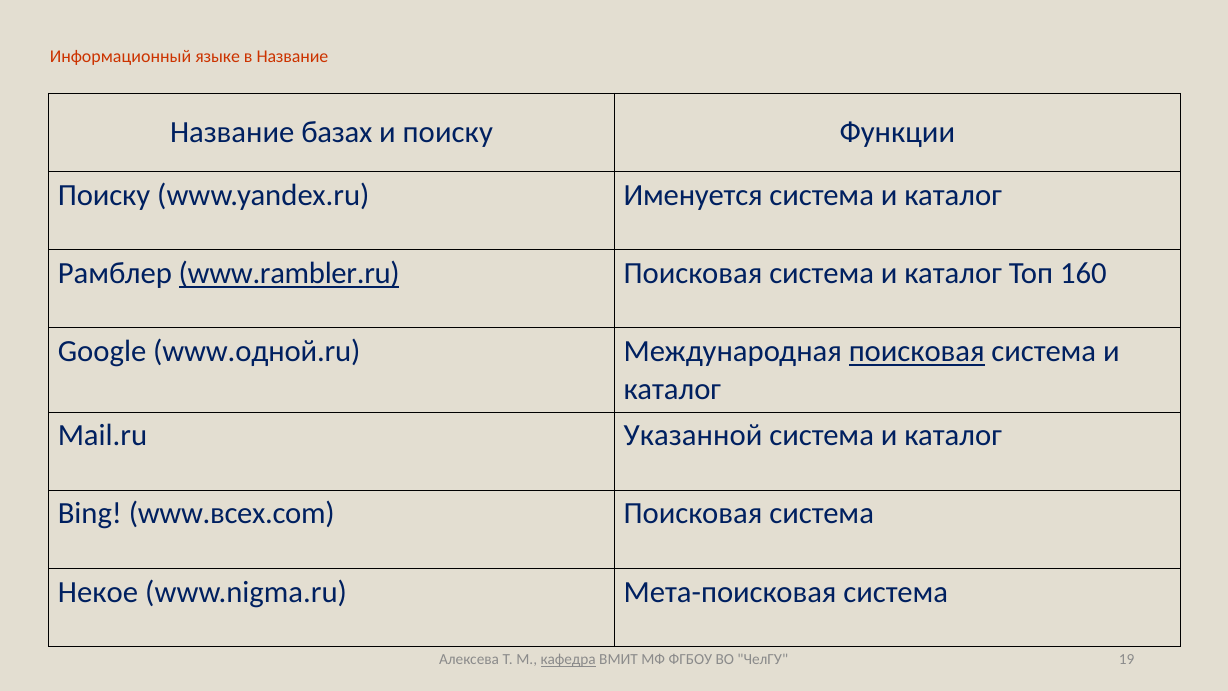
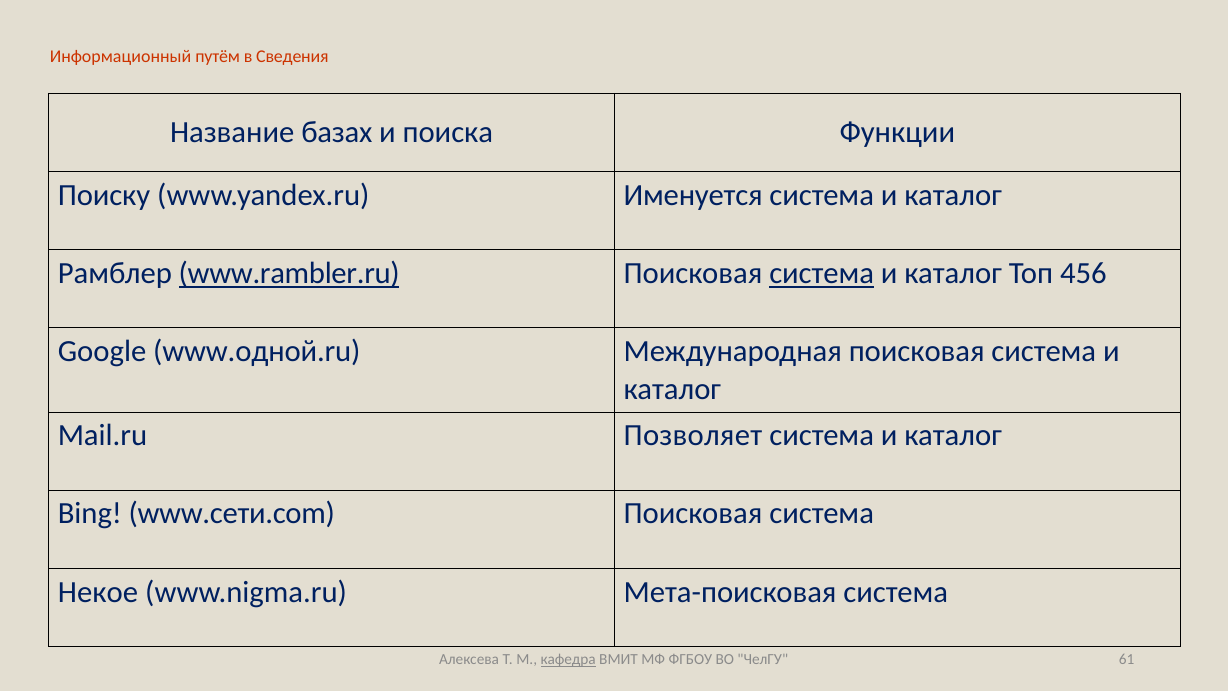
языке: языке -> путём (218, 57)
в Название: Название -> Сведения (292, 57)
и поиску: поиску -> поиска (448, 133)
система underline: none -> present (822, 273)
160: 160 -> 456 (1083, 273)
поисковая underline: present -> none (917, 351)
Указанной: Указанной -> Позволяет (693, 436)
www.всех.com: www.всех.com -> www.сети.com (232, 514)
19: 19 -> 61 (1127, 660)
